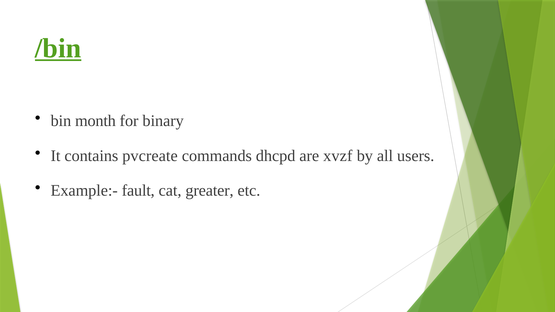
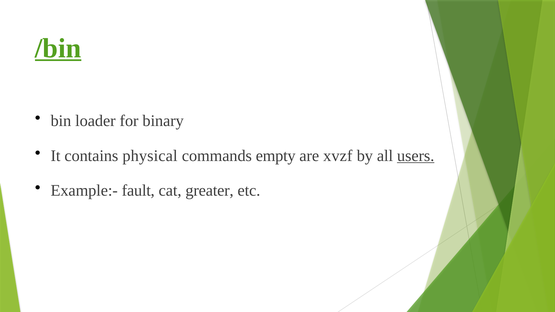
month: month -> loader (95, 121)
pvcreate: pvcreate -> physical (150, 156)
dhcpd: dhcpd -> empty (276, 156)
users underline: none -> present (416, 156)
